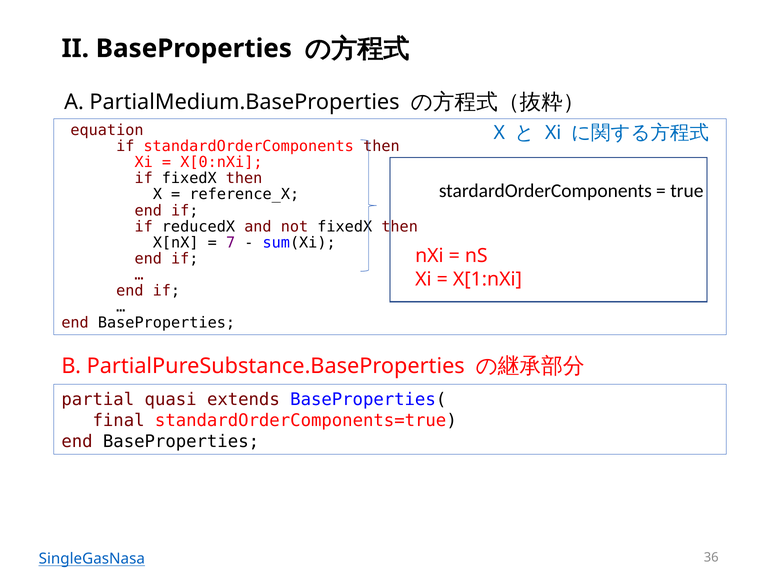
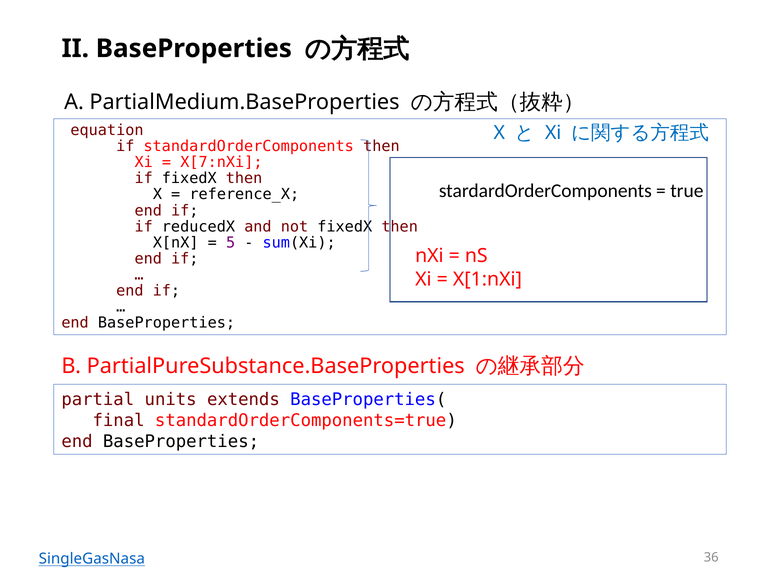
X[0:nXi: X[0:nXi -> X[7:nXi (221, 162)
7: 7 -> 5 (231, 243)
quasi: quasi -> units (171, 400)
